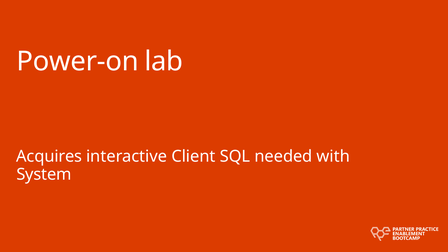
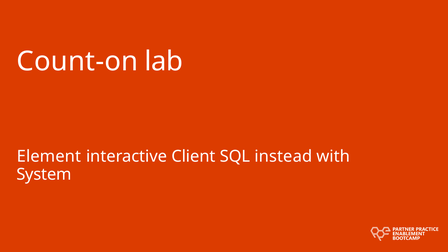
Power-on: Power-on -> Count-on (77, 62)
Acquires: Acquires -> Element (49, 157)
needed: needed -> instead (283, 157)
